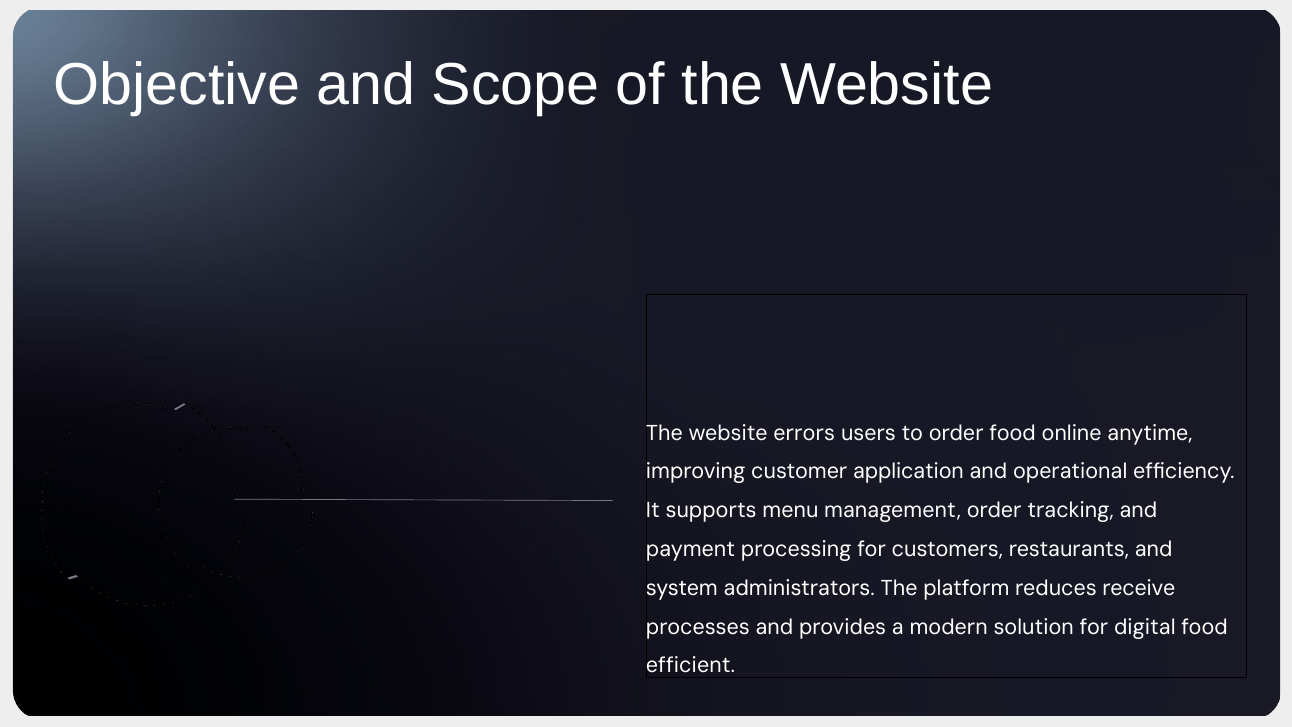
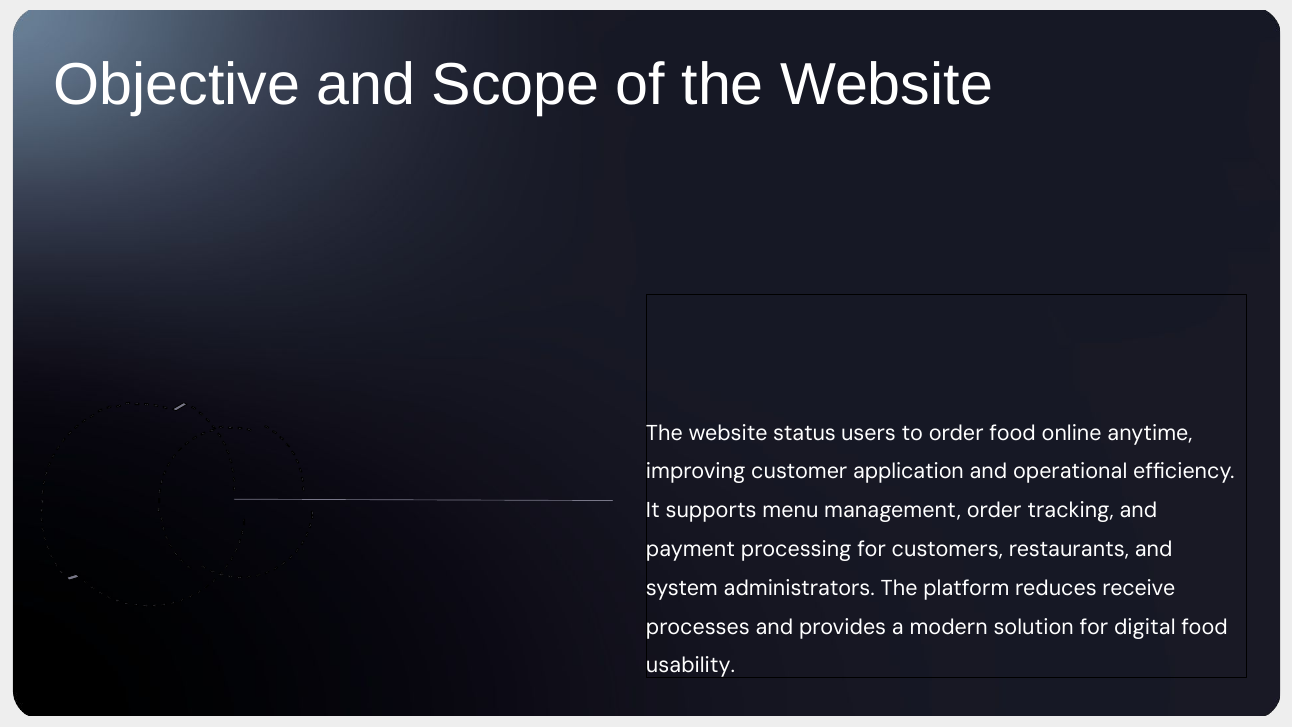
errors: errors -> status (804, 433)
efficient: efficient -> usability (691, 665)
